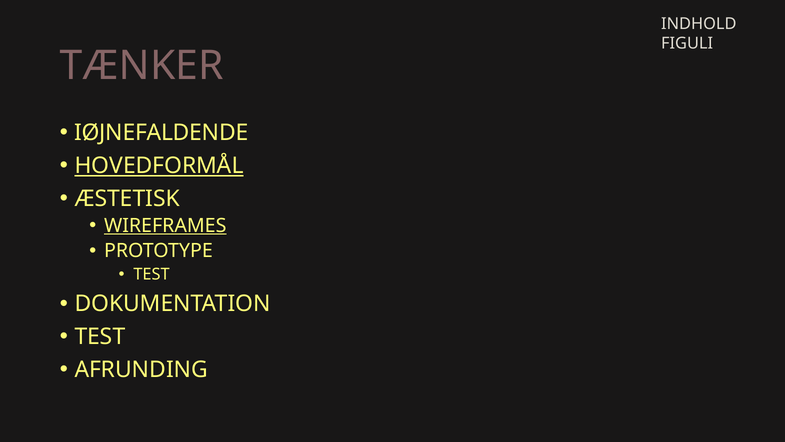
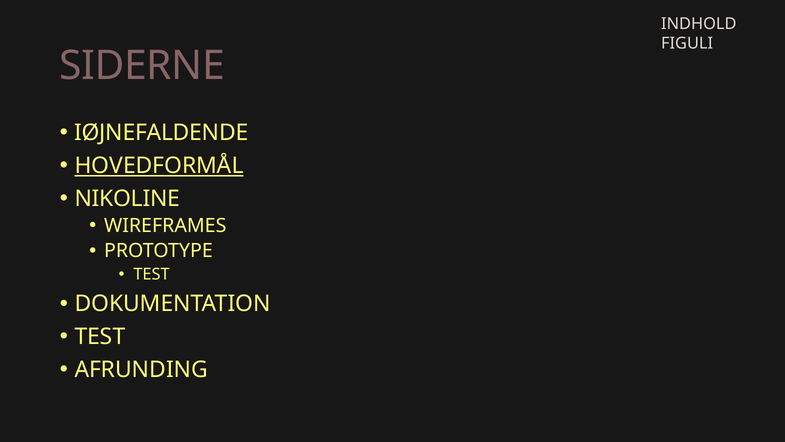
TÆNKER: TÆNKER -> SIDERNE (142, 66)
ÆSTETISK: ÆSTETISK -> NIKOLINE (127, 198)
WIREFRAMES underline: present -> none (165, 225)
